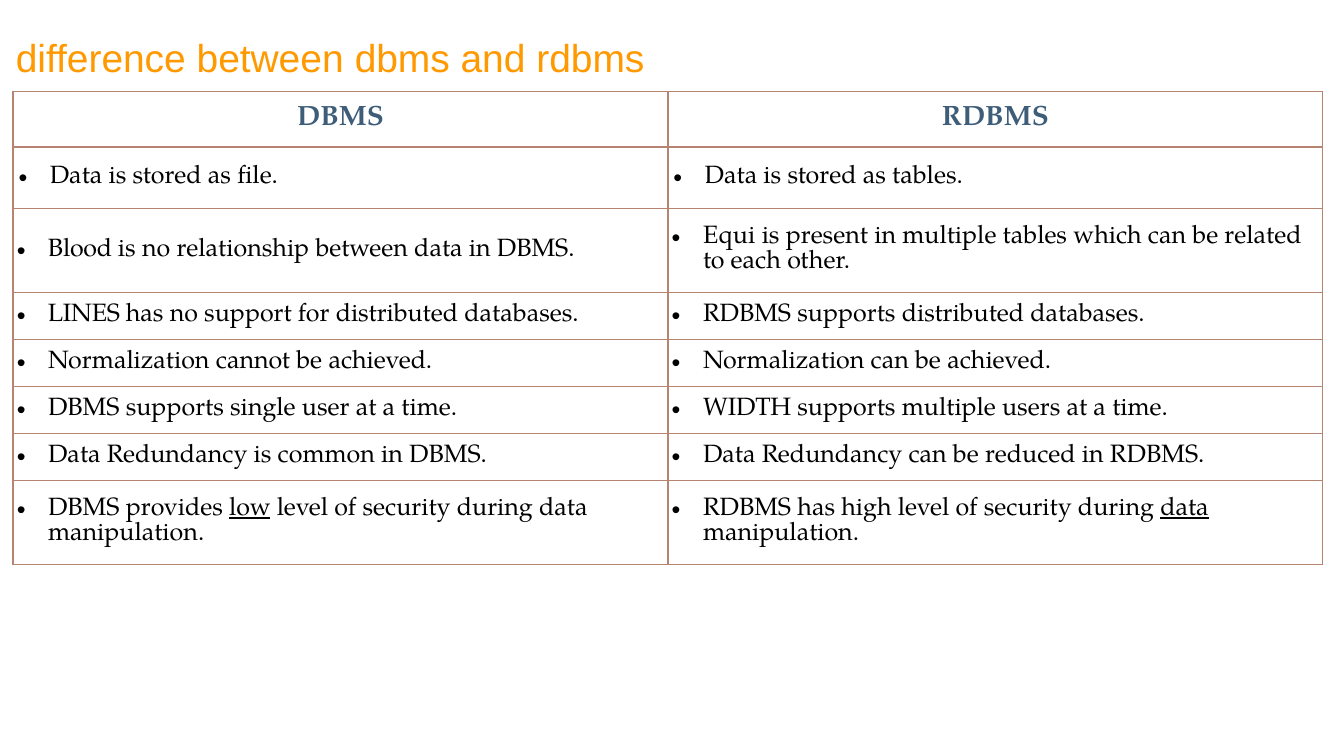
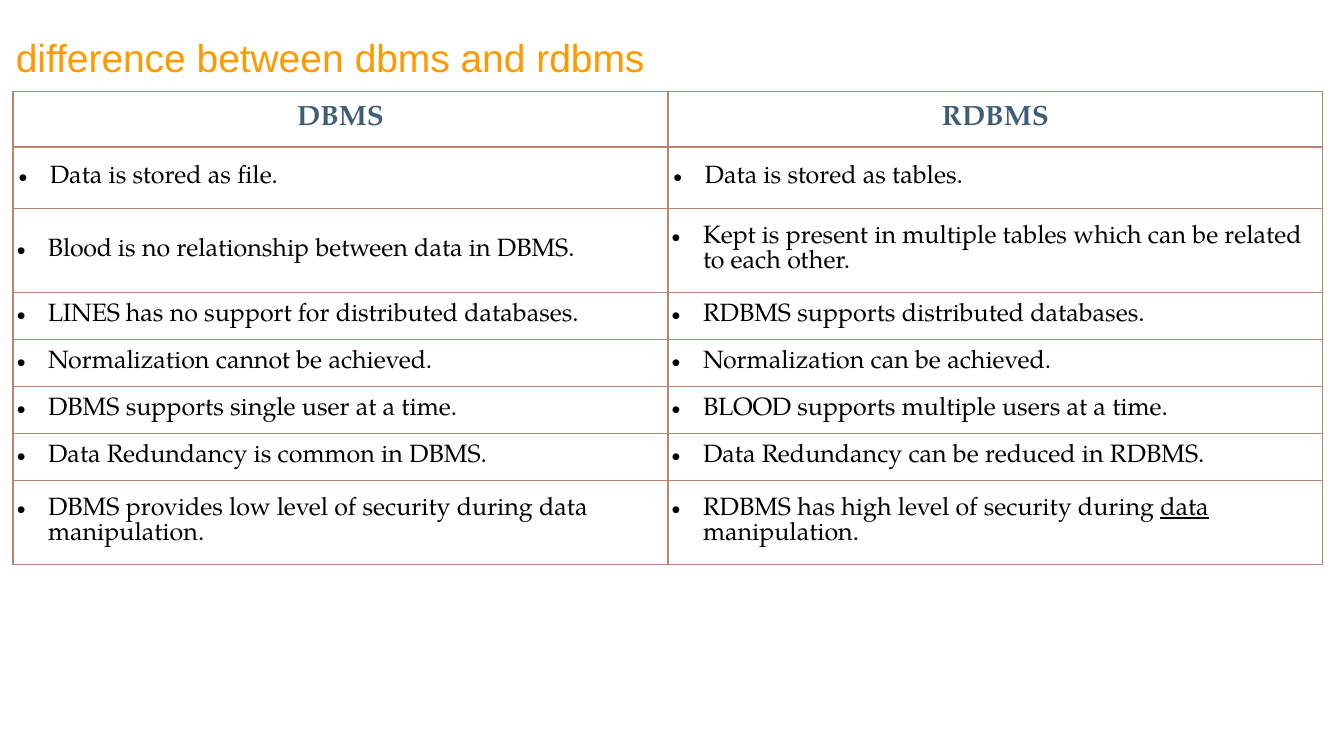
Equi: Equi -> Kept (729, 235)
WIDTH: WIDTH -> BLOOD (747, 407)
low underline: present -> none (250, 507)
